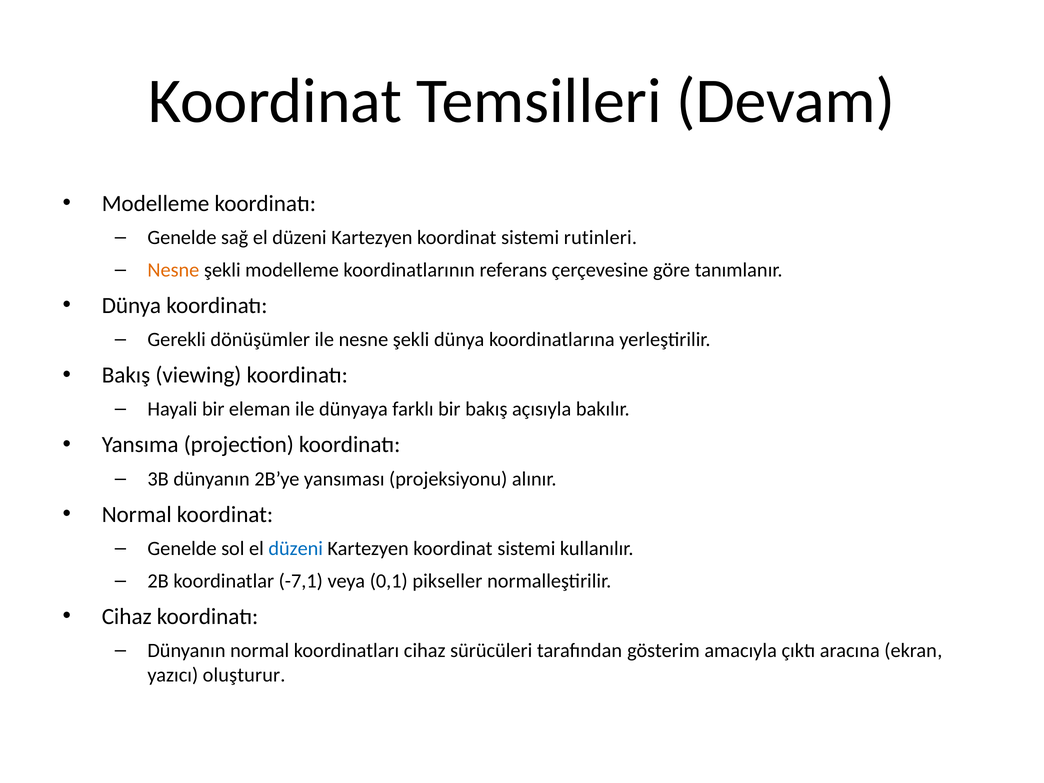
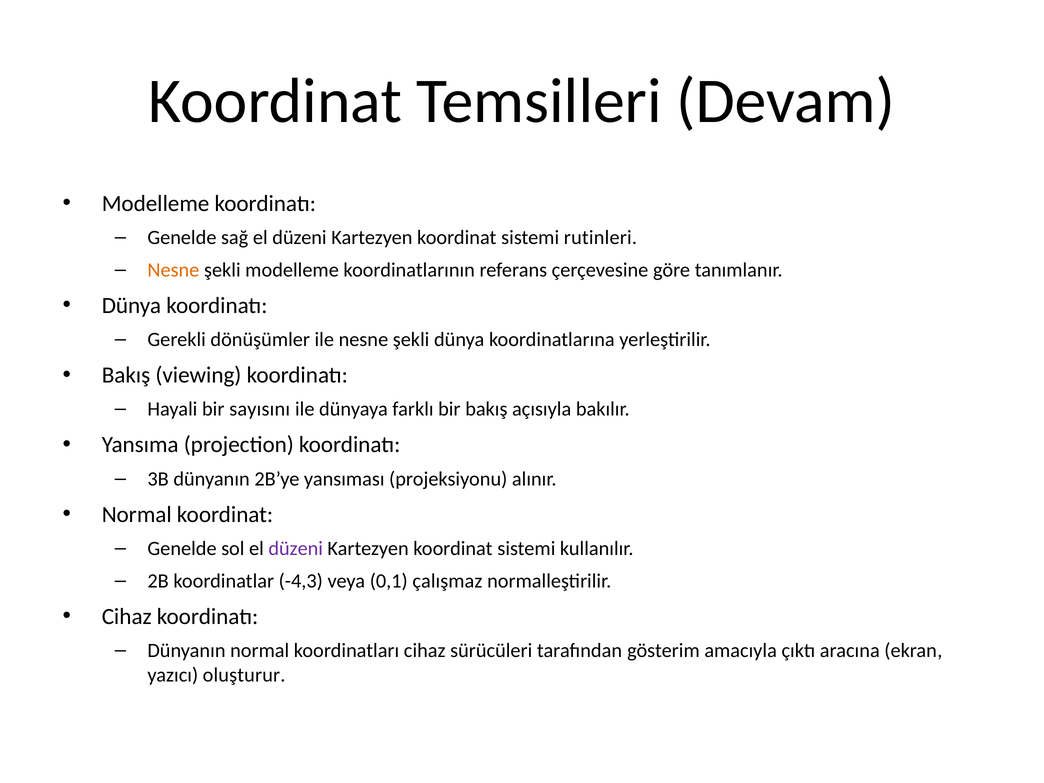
eleman: eleman -> sayısını (260, 409)
düzeni colour: blue -> purple (296, 549)
-7,1: -7,1 -> -4,3 (301, 581)
pikseller: pikseller -> çalışmaz (447, 581)
